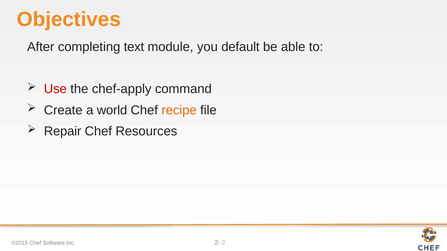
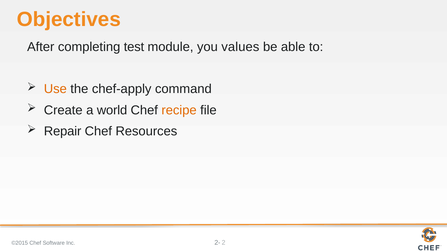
text: text -> test (134, 47)
default: default -> values (240, 47)
Use colour: red -> orange (55, 89)
